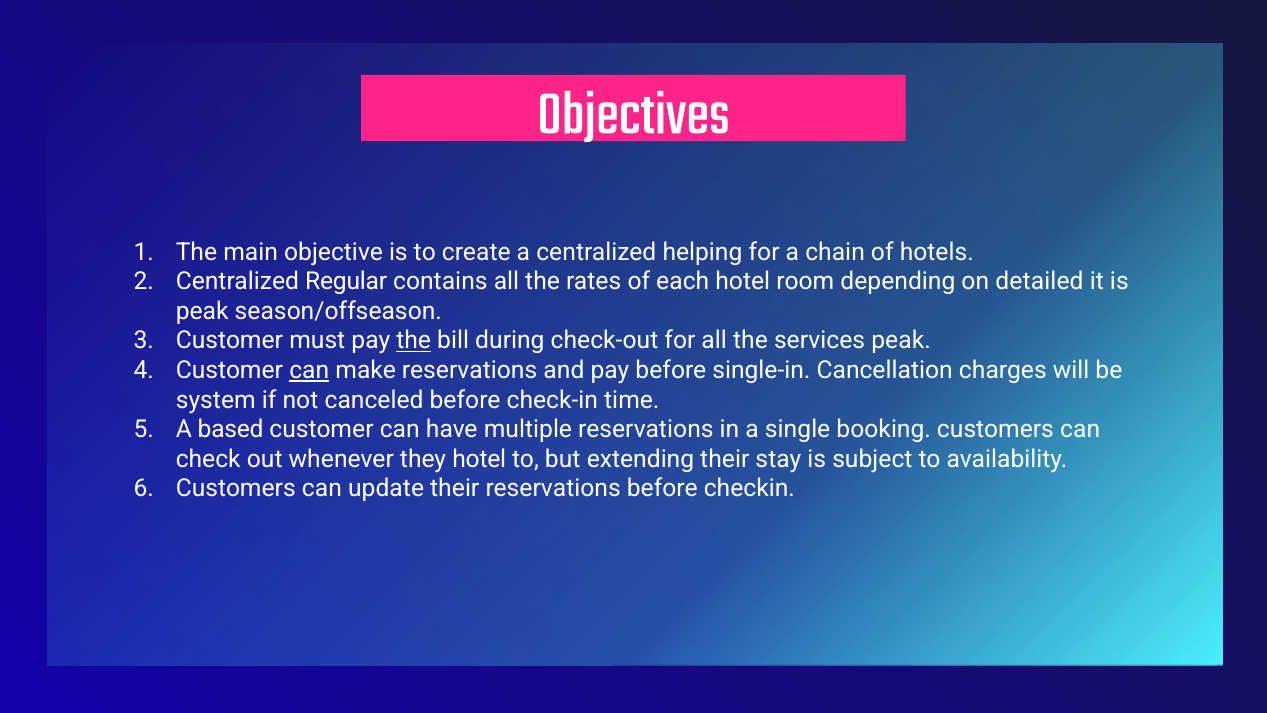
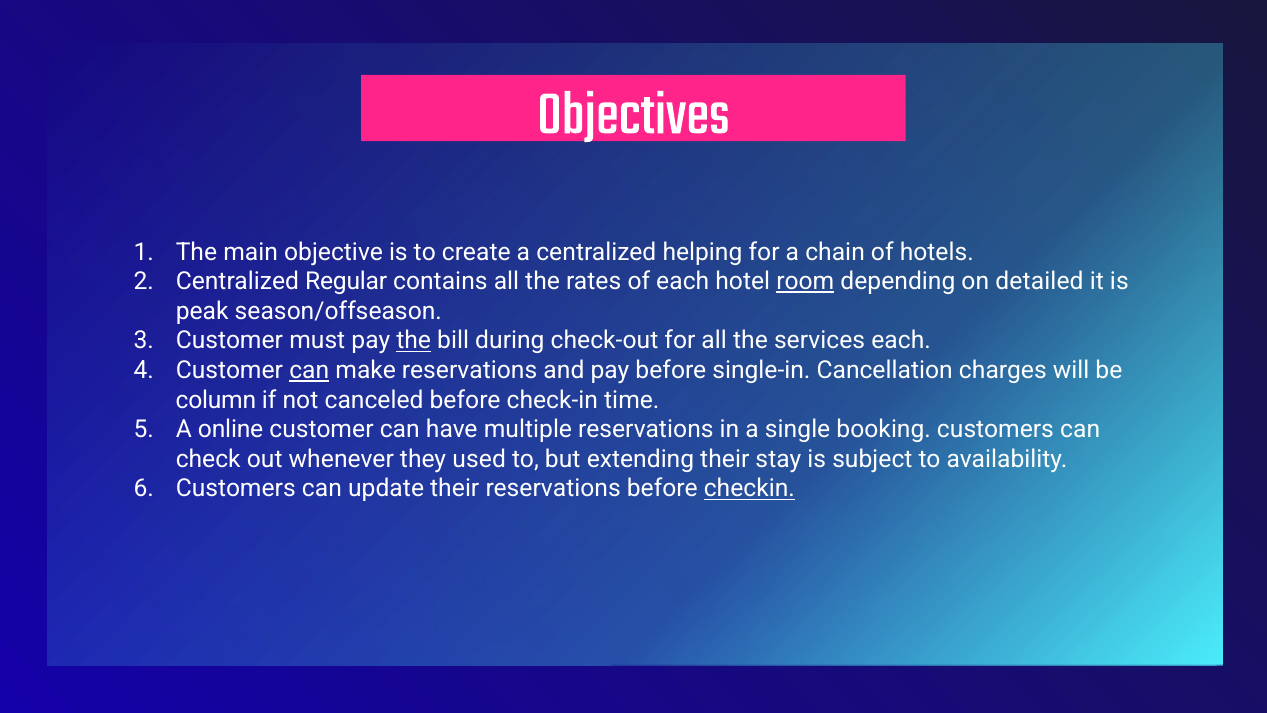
room underline: none -> present (805, 281)
services peak: peak -> each (901, 341)
system: system -> column (216, 400)
based: based -> online (231, 429)
they hotel: hotel -> used (479, 459)
checkin underline: none -> present (749, 489)
